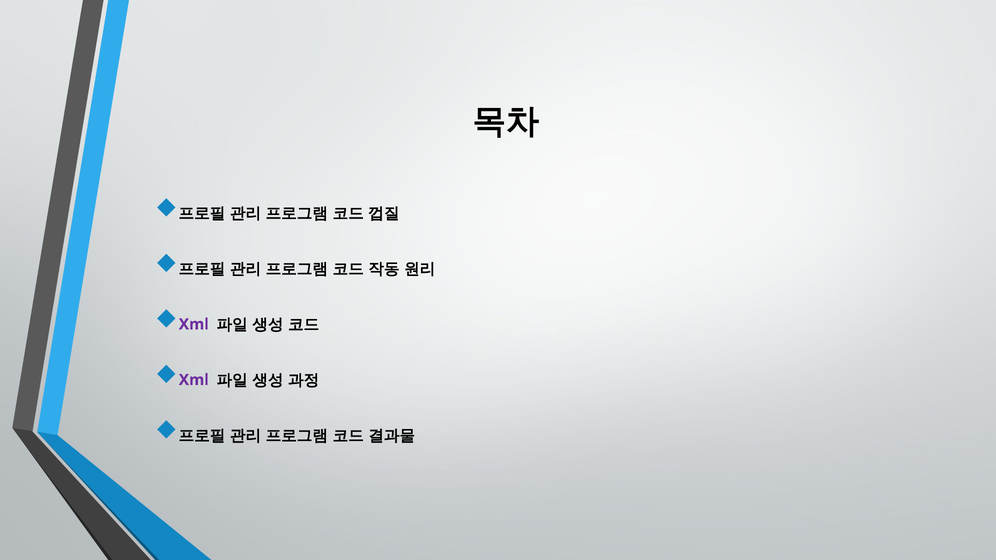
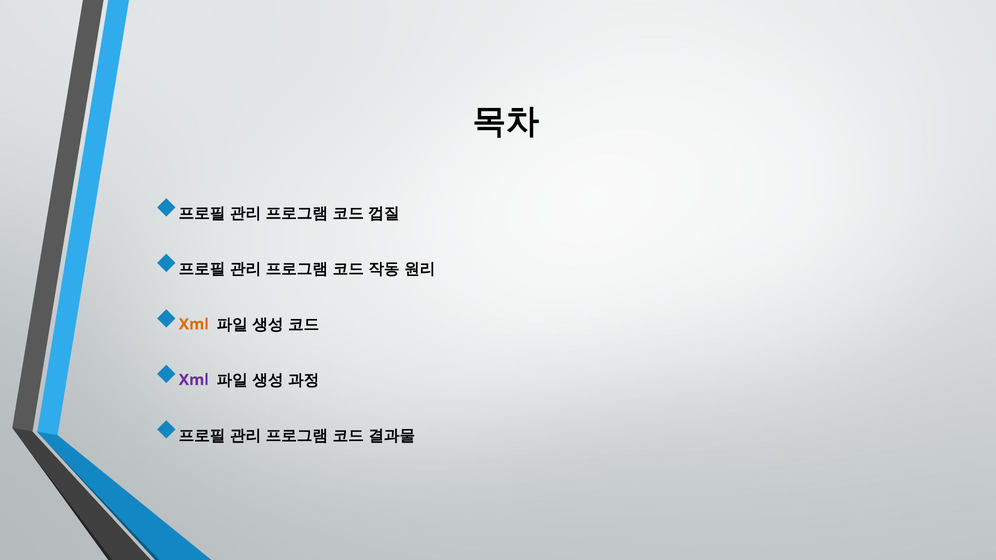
Xml colour: purple -> orange (194, 324)
